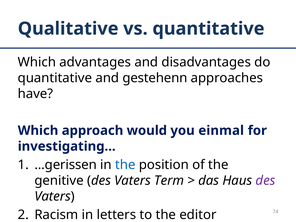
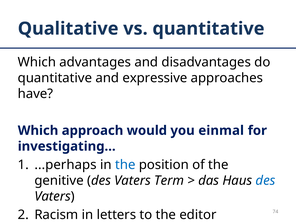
gestehenn: gestehenn -> expressive (155, 78)
...gerissen: ...gerissen -> ...perhaps (66, 165)
des colour: purple -> blue (266, 181)
